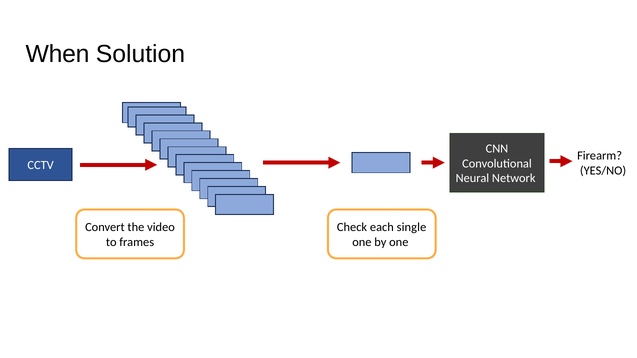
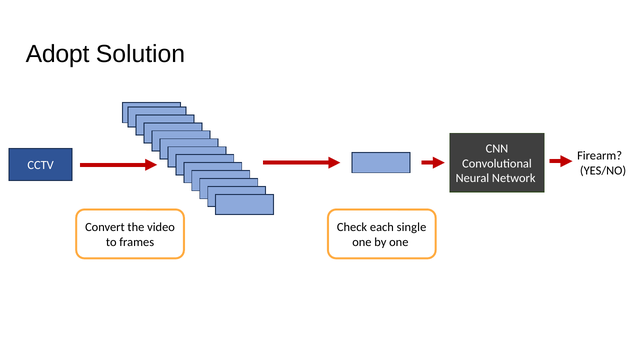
When: When -> Adopt (58, 54)
